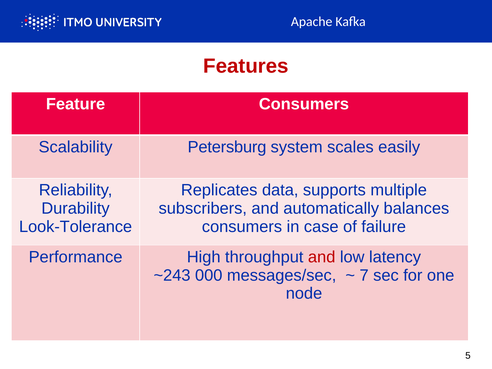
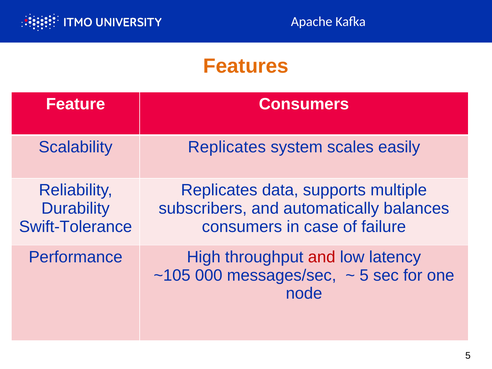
Features colour: red -> orange (246, 66)
Scalability Petersburg: Petersburg -> Replicates (227, 147)
Look-Tolerance: Look-Tolerance -> Swift-Tolerance (76, 227)
~243: ~243 -> ~105 (172, 275)
7: 7 -> 5 (364, 275)
